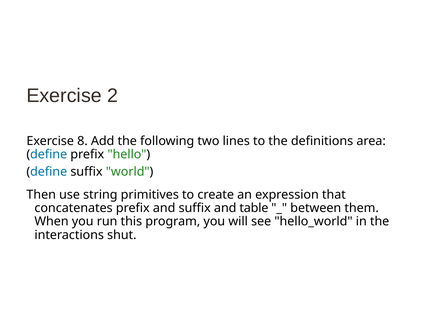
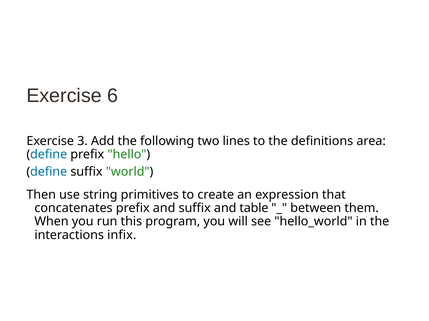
2: 2 -> 6 (113, 96)
8: 8 -> 3 (82, 141)
shut: shut -> infix (122, 236)
